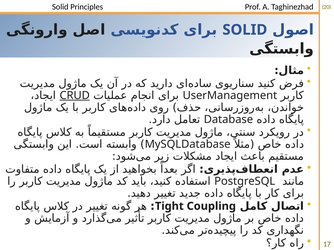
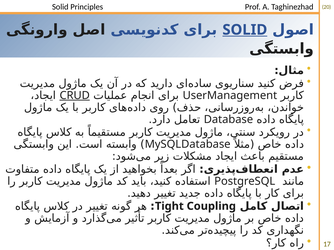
SOLID underline: none -> present (245, 30)
